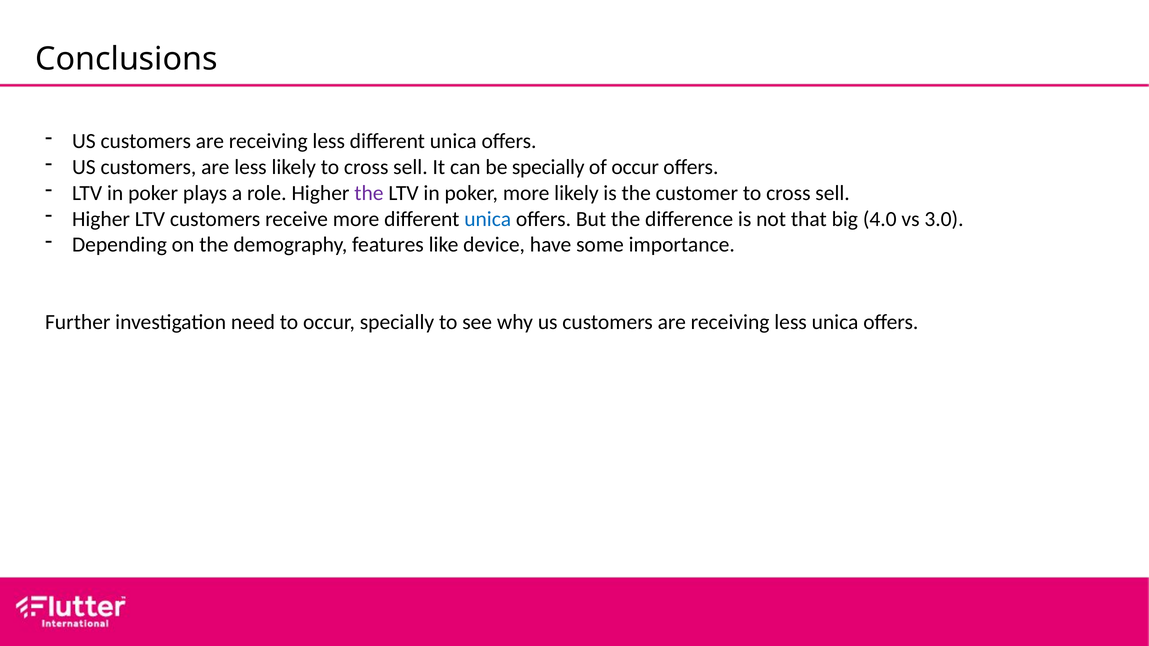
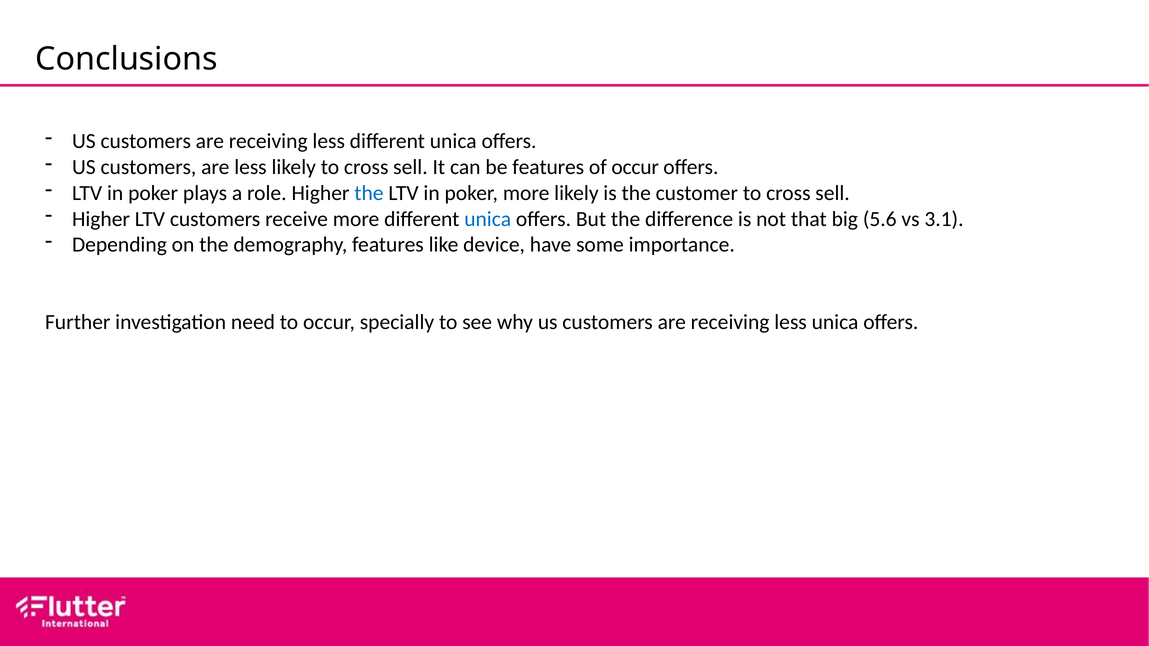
be specially: specially -> features (548, 167)
the colour: purple -> blue (369, 193)
4.0: 4.0 -> 5.6 (880, 219)
3.0: 3.0 -> 3.1 (944, 219)
